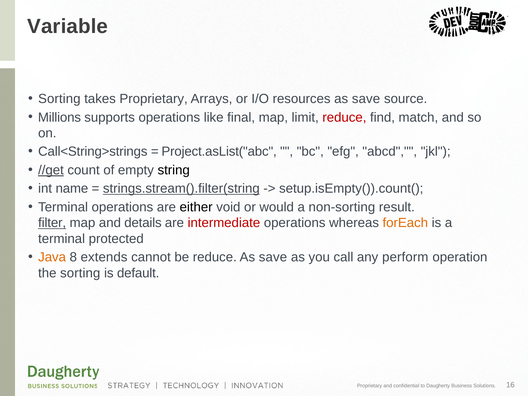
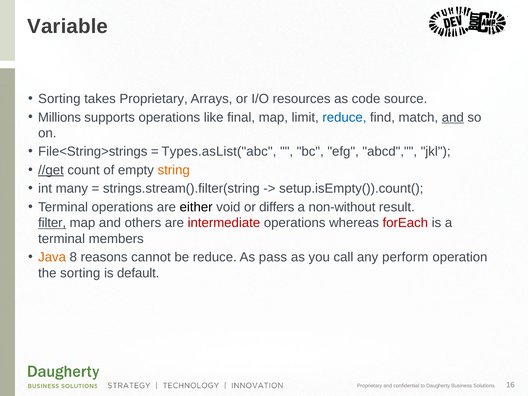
resources as save: save -> code (366, 99)
reduce colour: red -> blue (344, 117)
and underline: none -> present (453, 117)
Call<String>strings: Call<String>strings -> File<String>strings (93, 152)
Project.asList("abc: Project.asList("abc -> Types.asList("abc (219, 152)
string colour: black -> orange (174, 170)
name: name -> many (72, 189)
strings.stream().filter(string underline: present -> none (181, 189)
would: would -> differs (277, 207)
non-sorting: non-sorting -> non-without (342, 207)
details: details -> others (143, 223)
forEach colour: orange -> red (405, 223)
protected: protected -> members (116, 239)
extends: extends -> reasons (104, 257)
save: save -> pass (273, 257)
